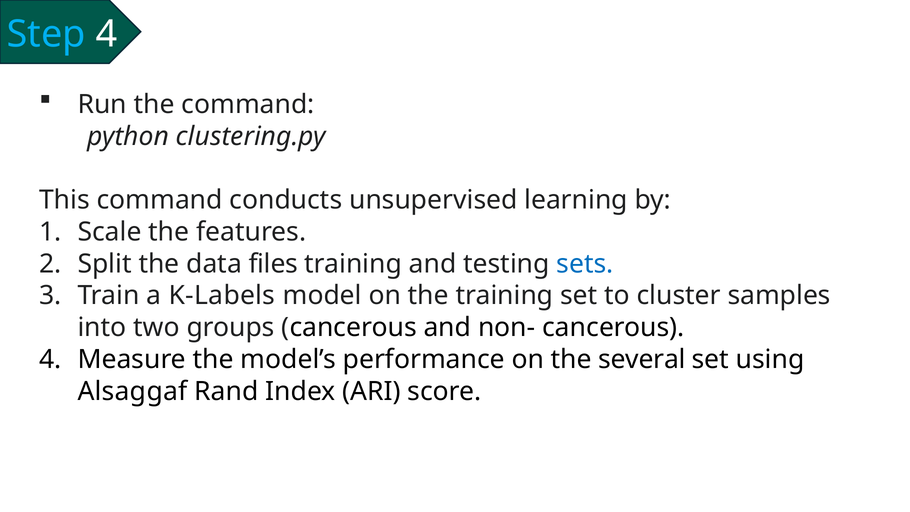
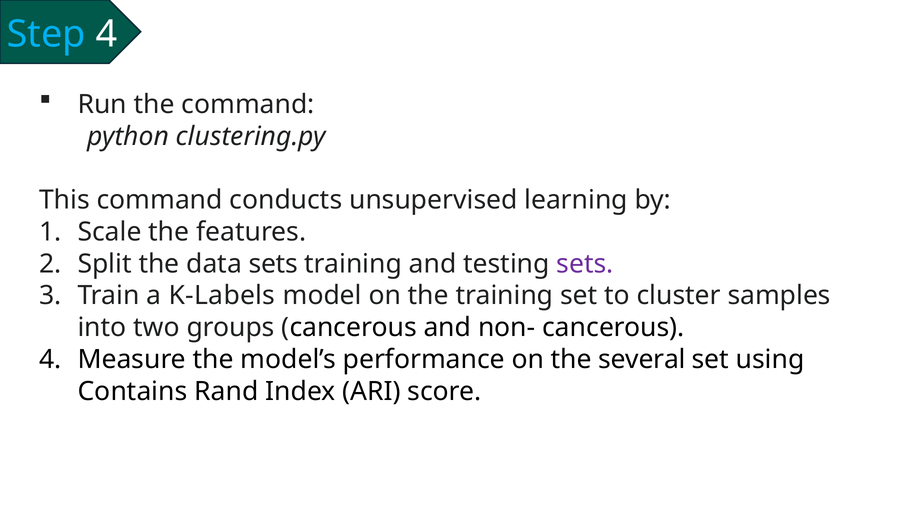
data files: files -> sets (273, 264)
sets colour: blue -> purple (585, 264)
Alsaggaf: Alsaggaf -> Contains (133, 391)
